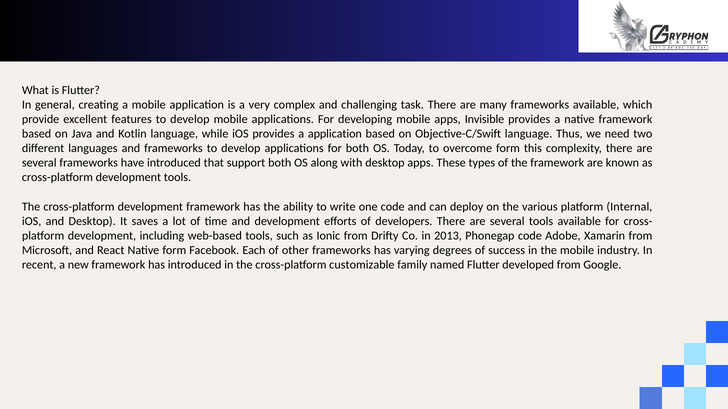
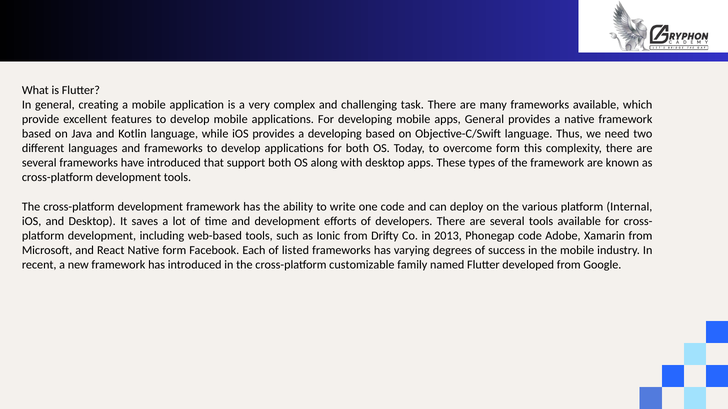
apps Invisible: Invisible -> General (484, 119)
a application: application -> developing (335, 134)
other: other -> listed (295, 250)
